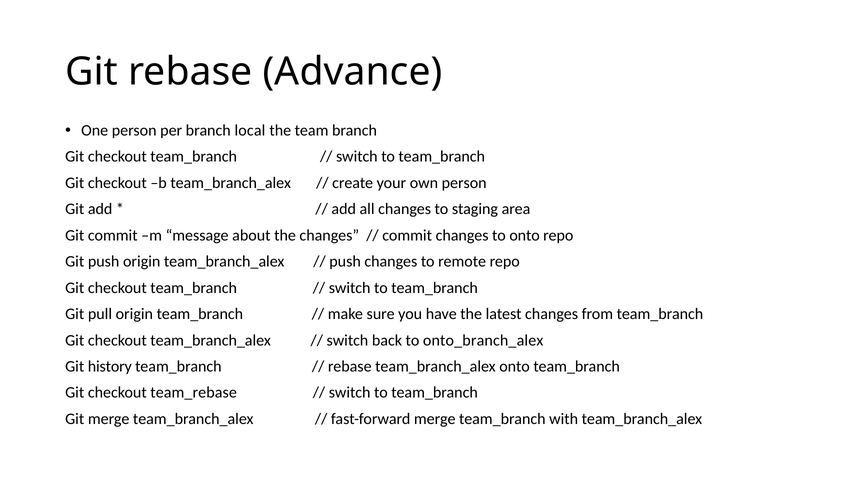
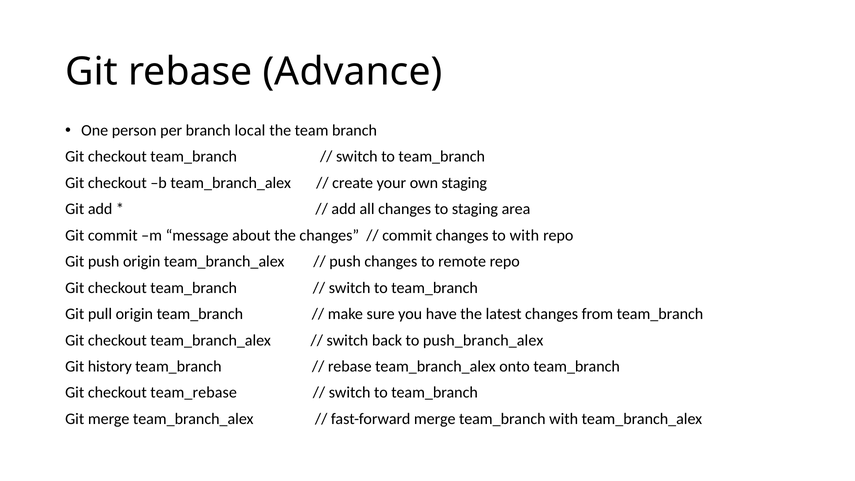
own person: person -> staging (464, 183)
to onto: onto -> with (524, 235)
onto_branch_alex: onto_branch_alex -> push_branch_alex (483, 340)
